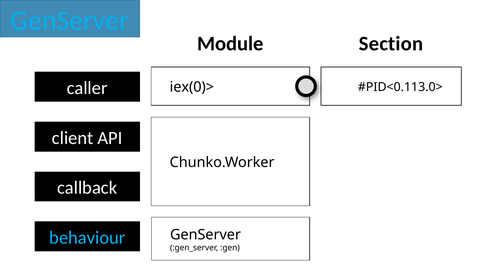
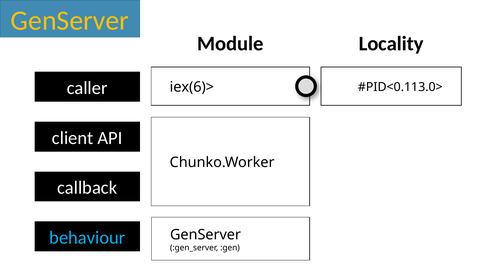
GenServer colour: light blue -> yellow (70, 20)
Section: Section -> Locality (391, 44)
iex(0)>: iex(0)> -> iex(6)> (192, 87)
